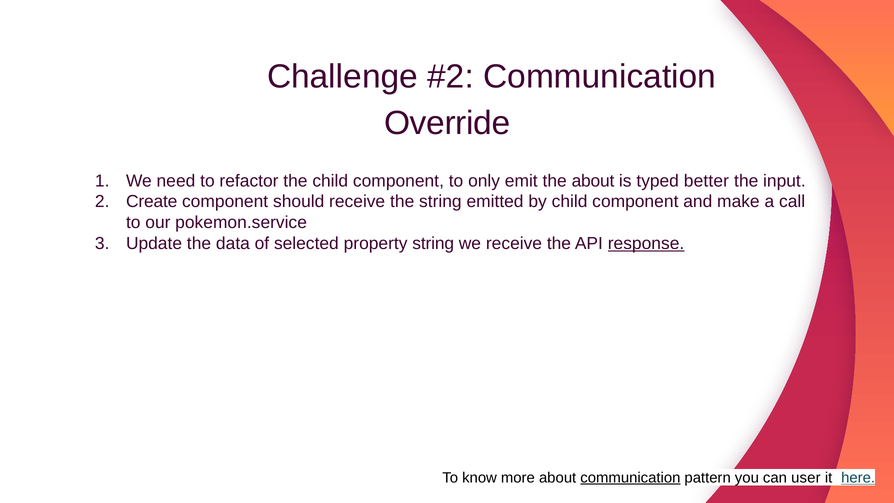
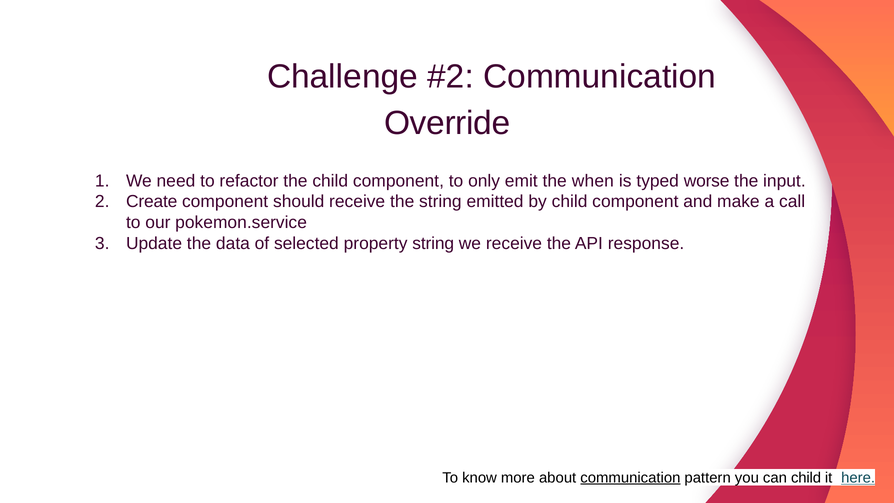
the about: about -> when (593, 181)
better: better -> worse (707, 181)
response underline: present -> none (646, 243)
can user: user -> child (806, 478)
